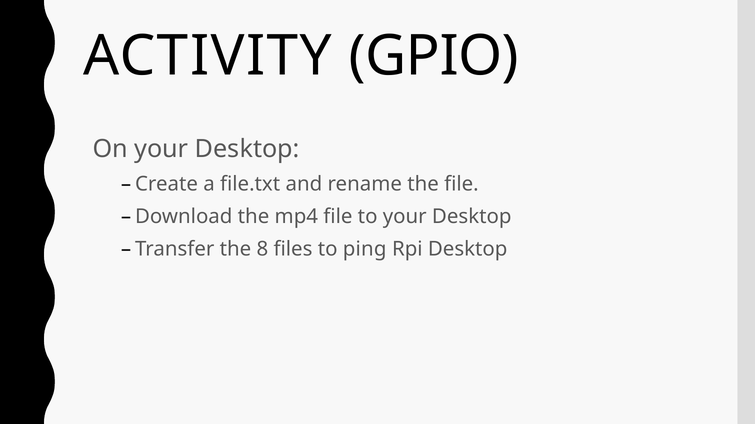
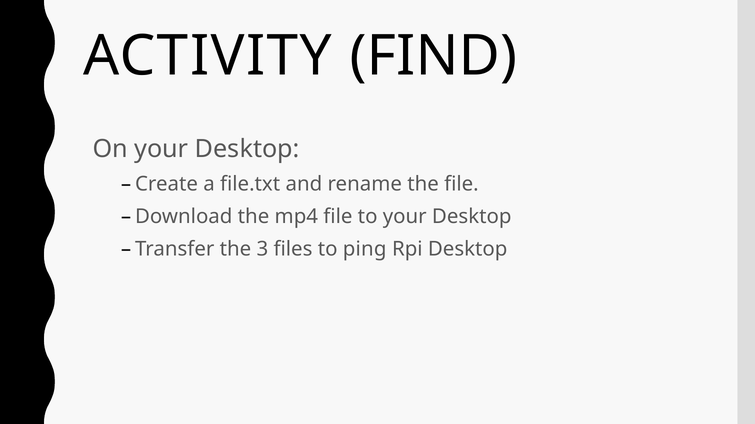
GPIO: GPIO -> FIND (434, 56)
8: 8 -> 3 (262, 250)
